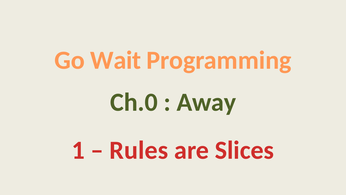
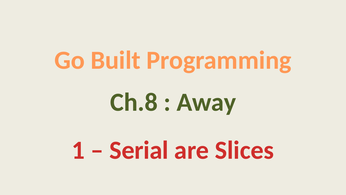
Wait: Wait -> Built (116, 60)
Ch.0: Ch.0 -> Ch.8 (134, 102)
Rules: Rules -> Serial (139, 150)
